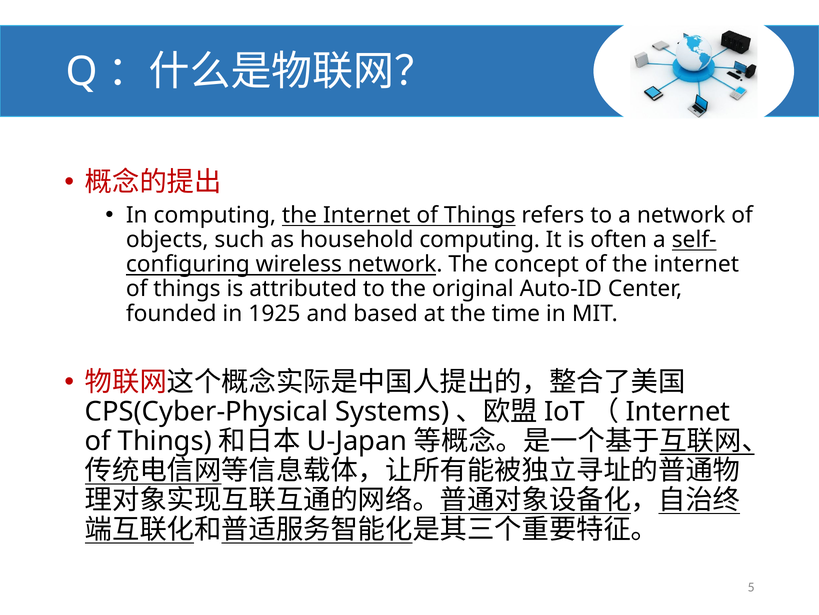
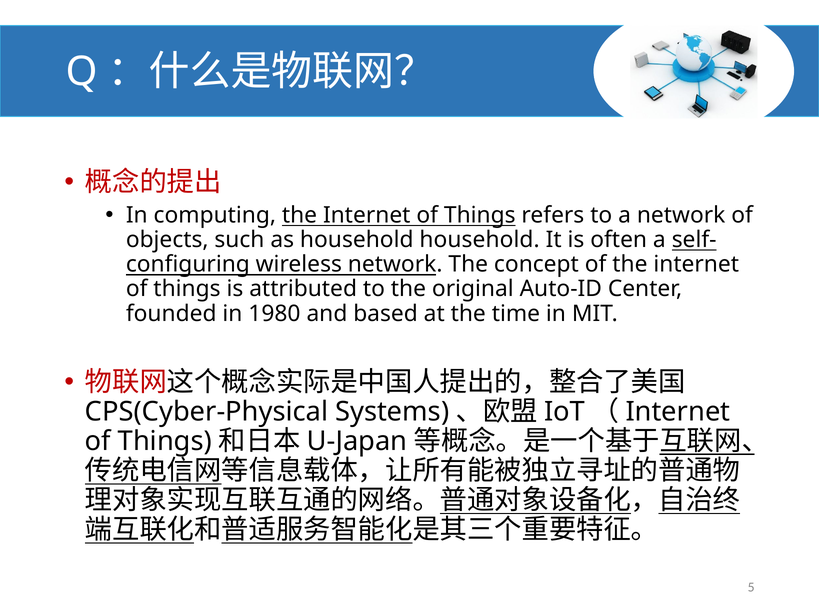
household computing: computing -> household (480, 239)
1925: 1925 -> 1980 (274, 313)
